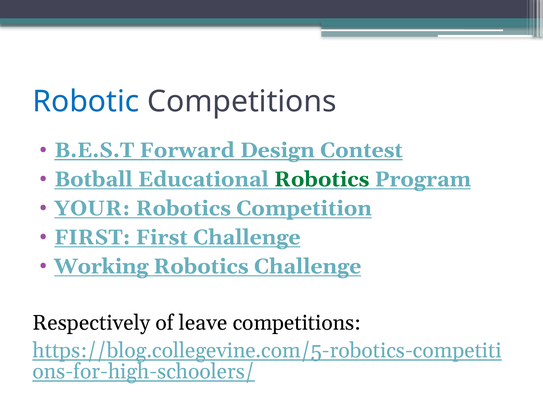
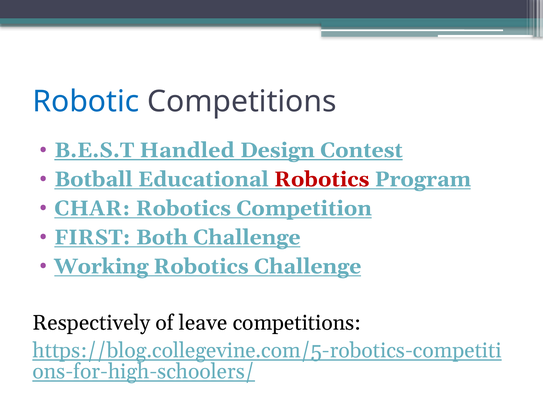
Forward: Forward -> Handled (187, 150)
Robotics colour: green -> red (322, 179)
YOUR: YOUR -> CHAR (92, 208)
FIRST First: First -> Both (162, 238)
